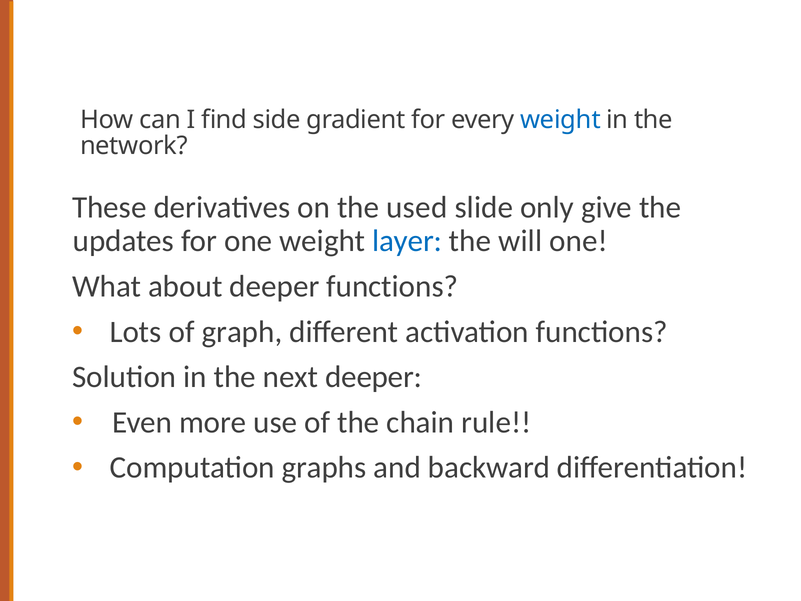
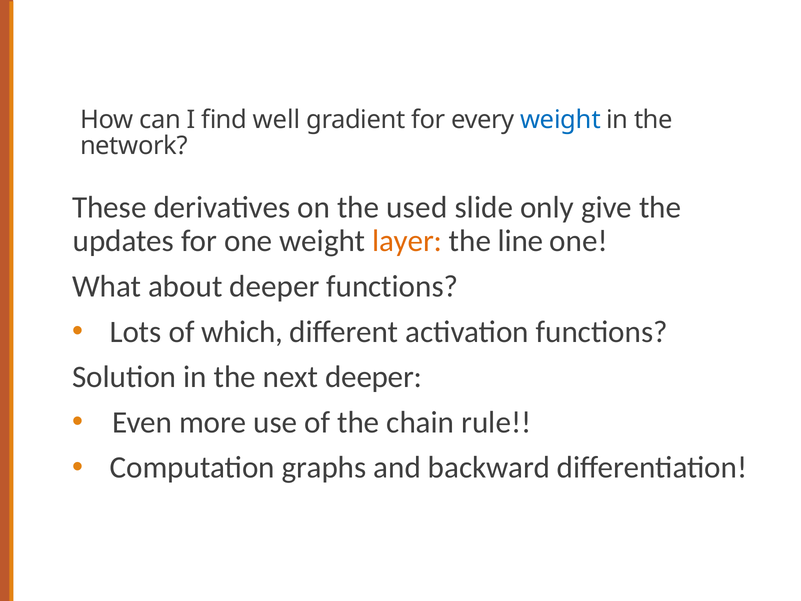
side: side -> well (277, 120)
layer colour: blue -> orange (407, 241)
will: will -> line (520, 241)
graph: graph -> which (242, 332)
